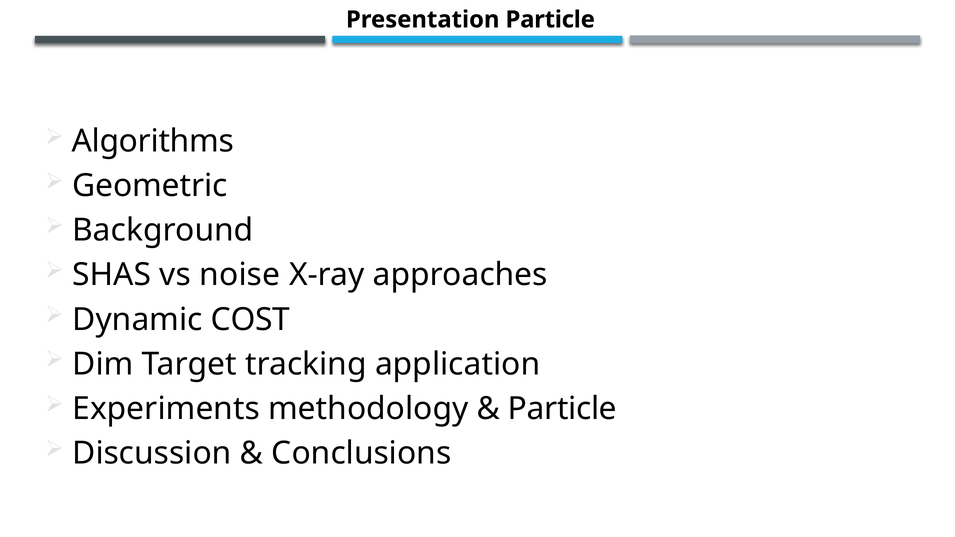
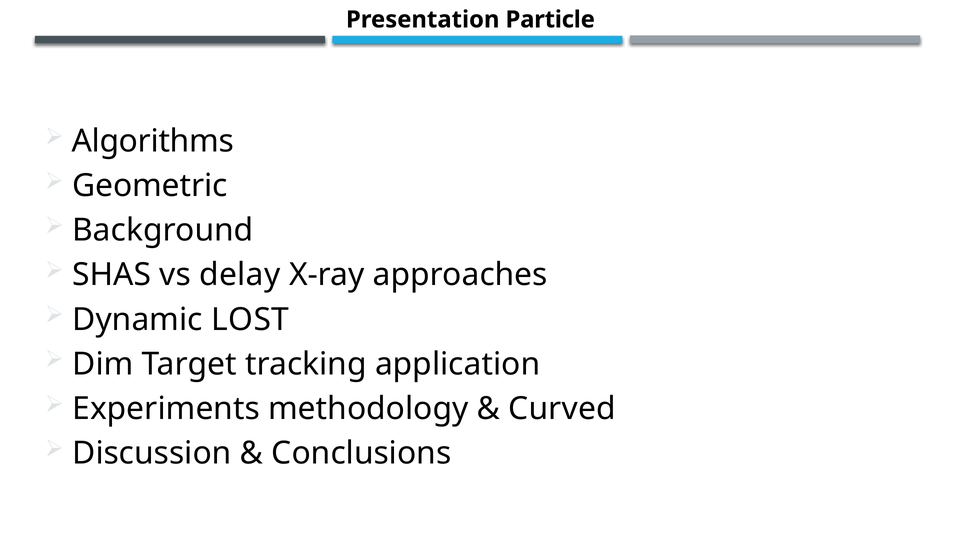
noise: noise -> delay (240, 275)
COST: COST -> LOST (250, 320)
Particle: Particle -> Curved (562, 409)
